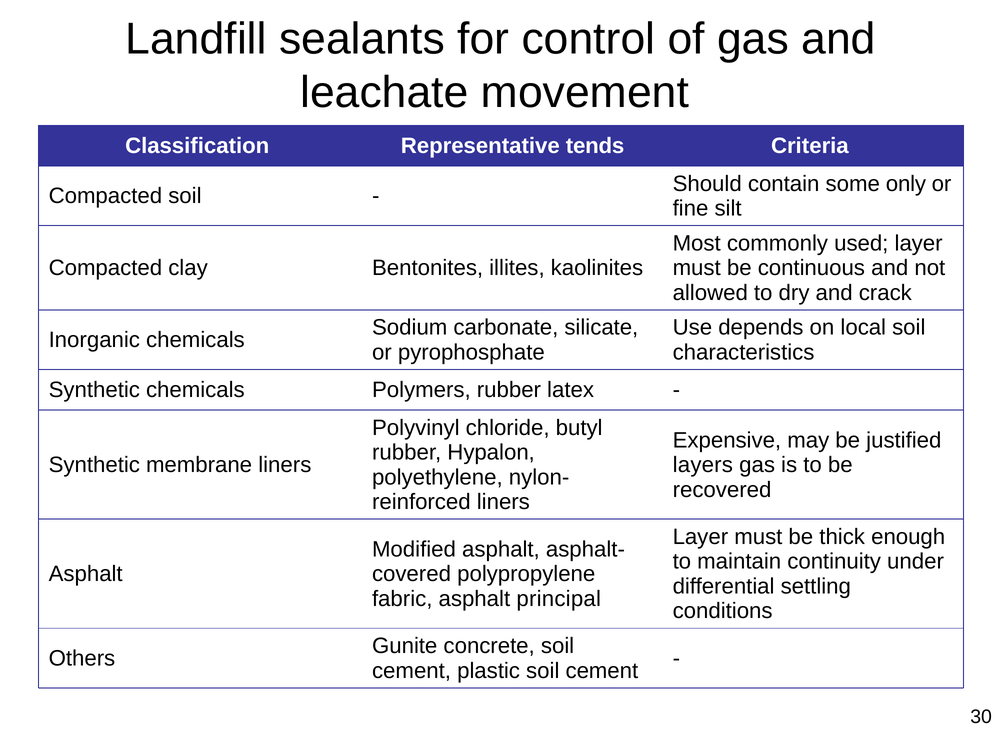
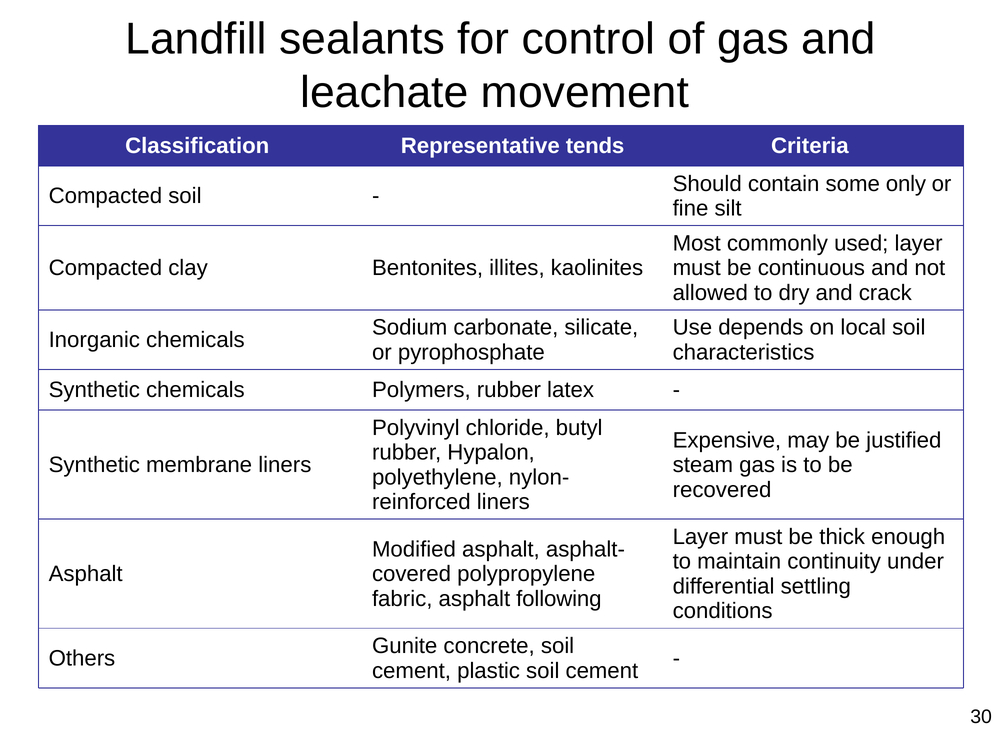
layers: layers -> steam (703, 465)
principal: principal -> following (559, 598)
